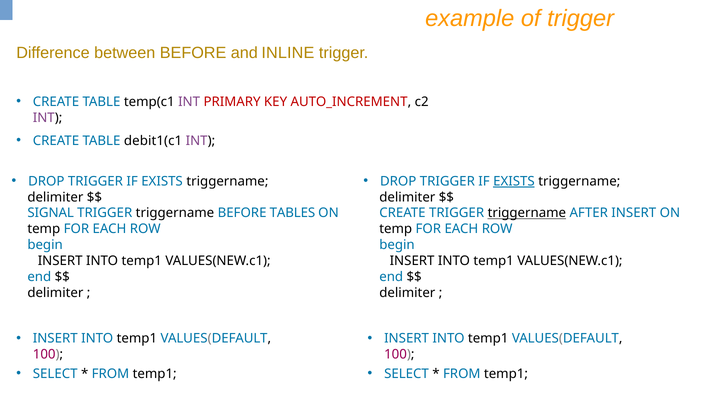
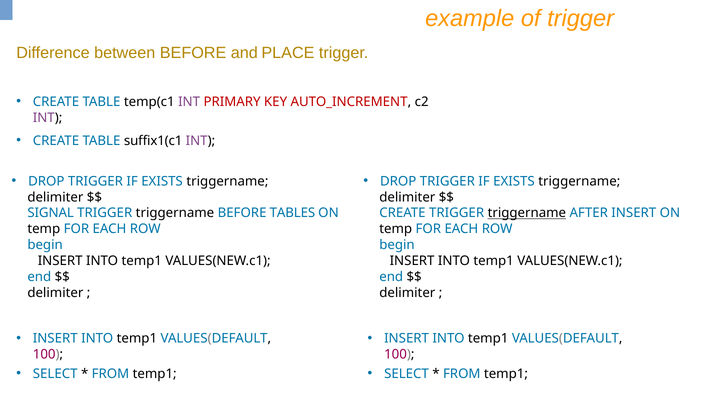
INLINE: INLINE -> PLACE (288, 53)
debit1(c1: debit1(c1 -> suffix1(c1 (153, 141)
EXISTS underline: present -> none (514, 181)
